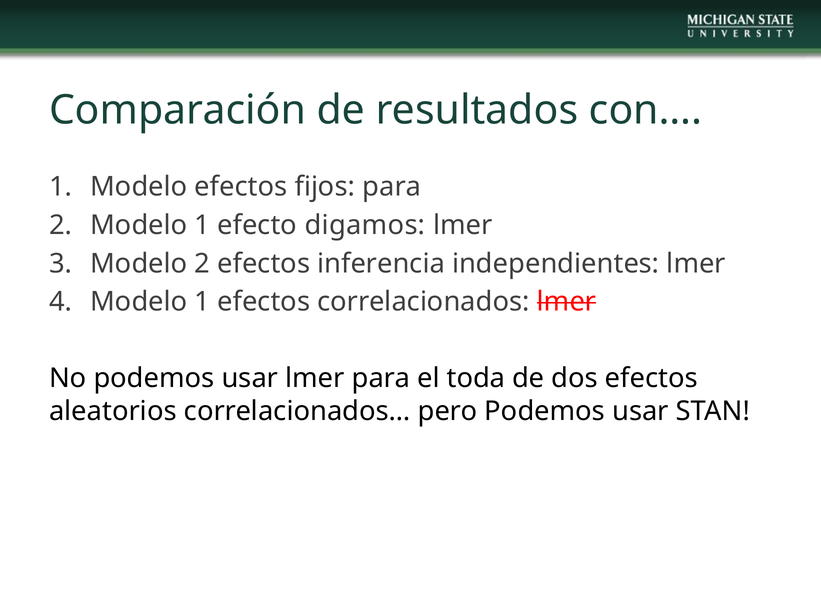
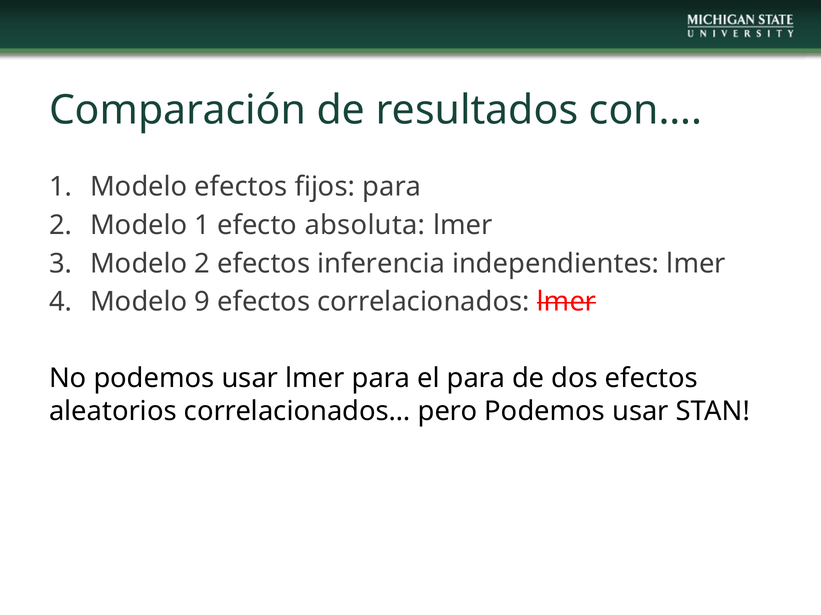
digamos: digamos -> absoluta (365, 226)
1: 1 -> 9 (202, 302)
el toda: toda -> para (476, 379)
